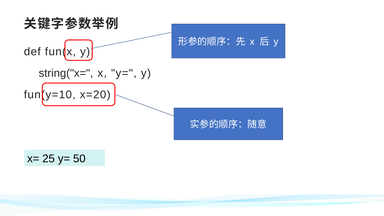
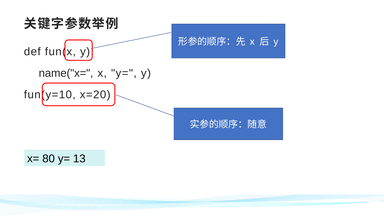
string("x=: string("x= -> name("x= (66, 73)
25: 25 -> 80 (49, 159)
50: 50 -> 13 (79, 159)
